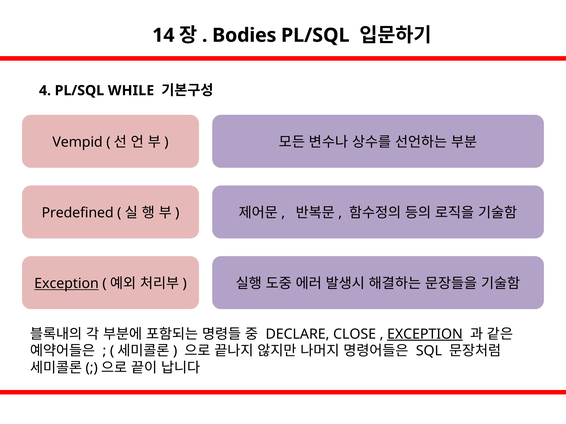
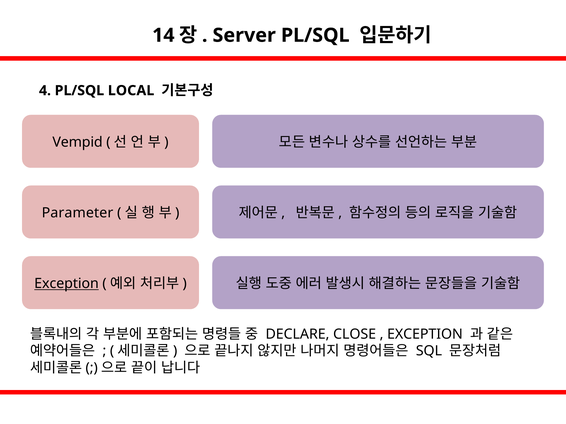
Bodies: Bodies -> Server (244, 35)
WHILE: WHILE -> LOCAL (131, 91)
Predefined: Predefined -> Parameter (77, 213)
EXCEPTION underline: present -> none (425, 334)
